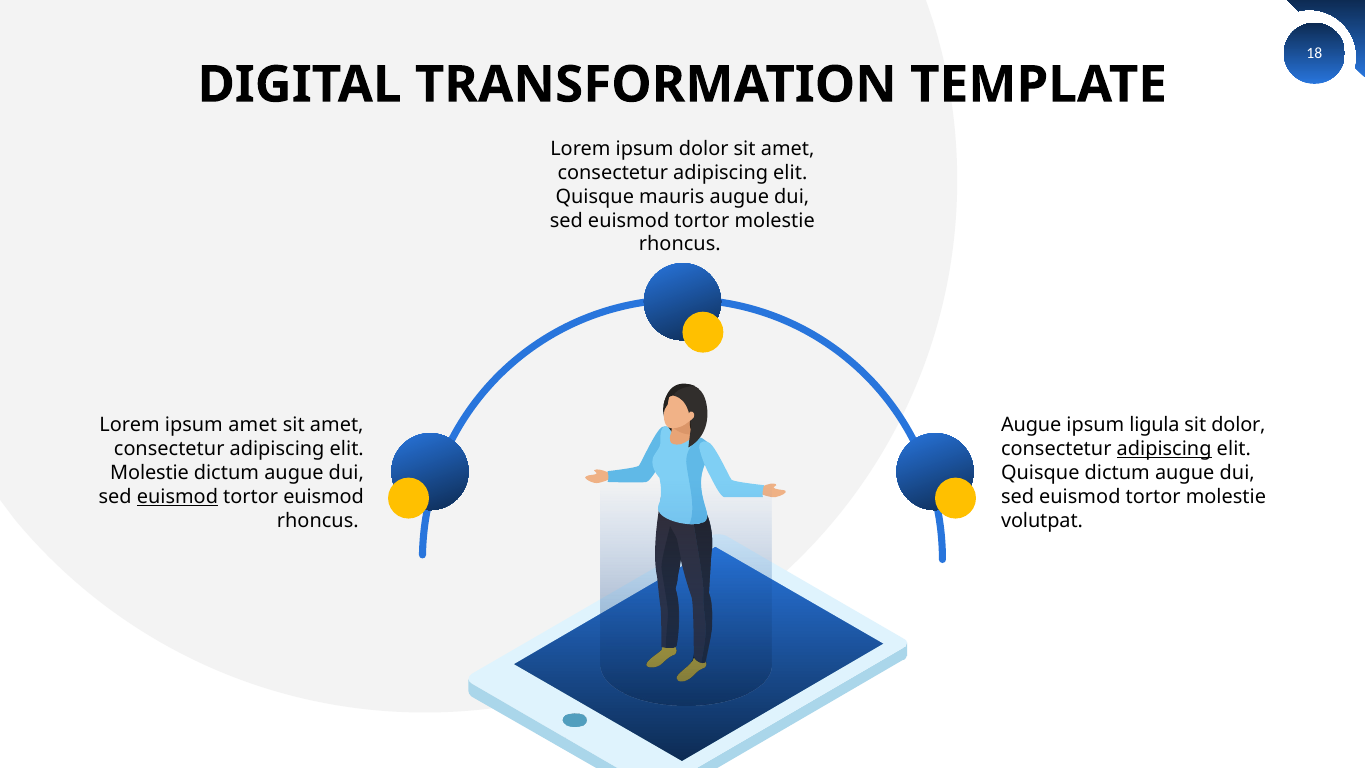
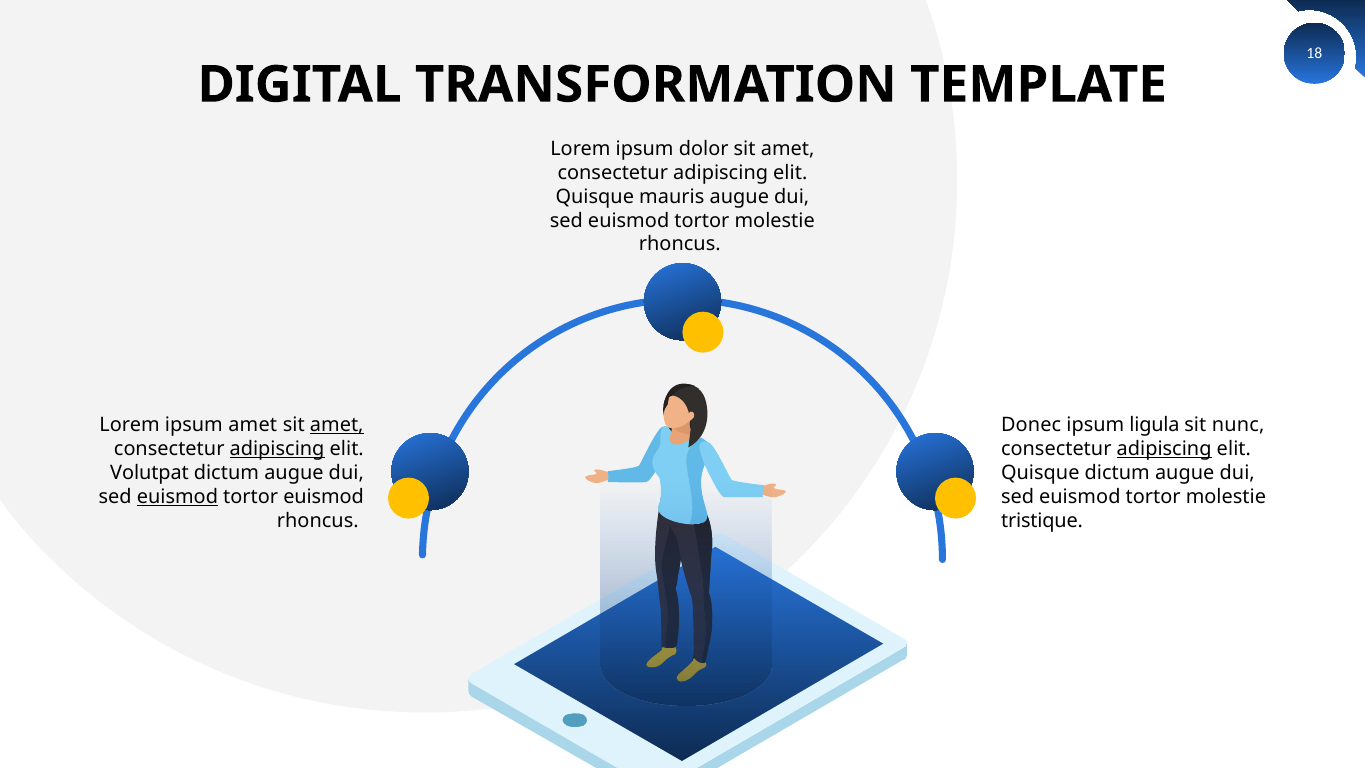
amet underline: none -> present (337, 425)
Augue: Augue -> Donec (1031, 425)
sit dolor: dolor -> nunc (1238, 425)
adipiscing underline: none -> present (277, 449)
Molestie: Molestie -> Volutpat (150, 473)
volutpat: volutpat -> tristique (1042, 521)
